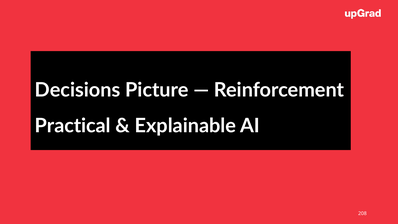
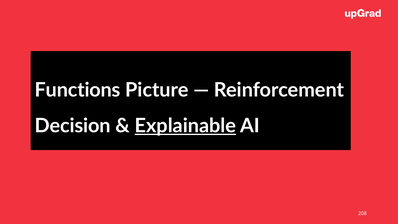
Decisions: Decisions -> Functions (78, 90)
Practical: Practical -> Decision (73, 126)
Explainable underline: none -> present (185, 126)
